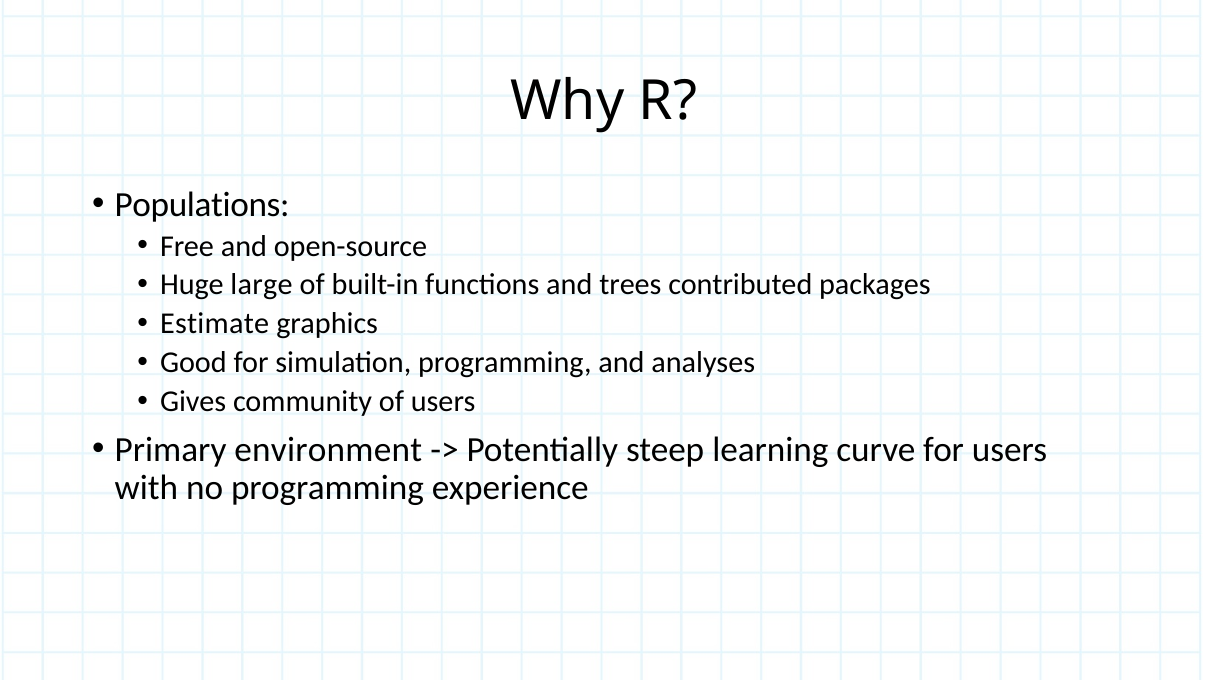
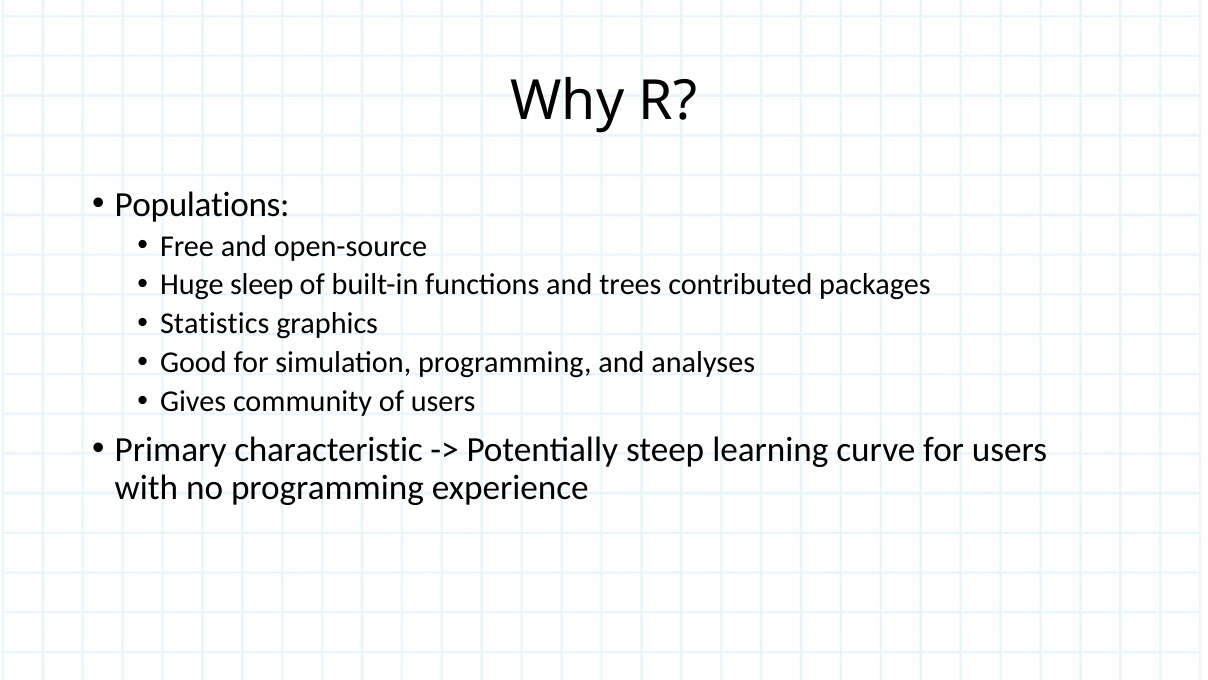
large: large -> sleep (262, 285)
Estimate: Estimate -> Statistics (215, 324)
environment: environment -> characteristic (329, 449)
